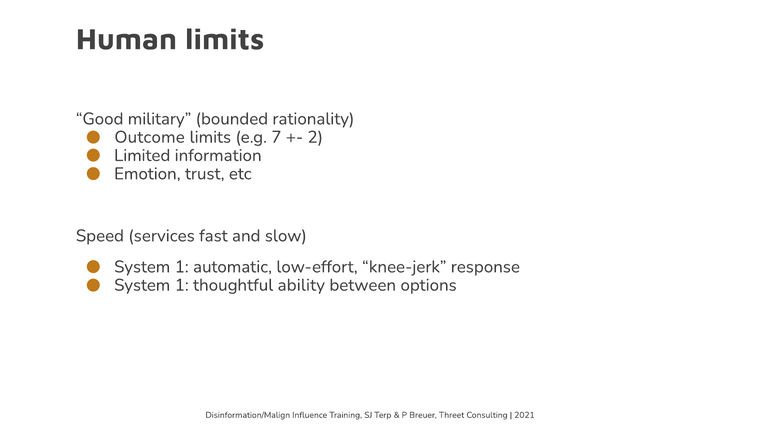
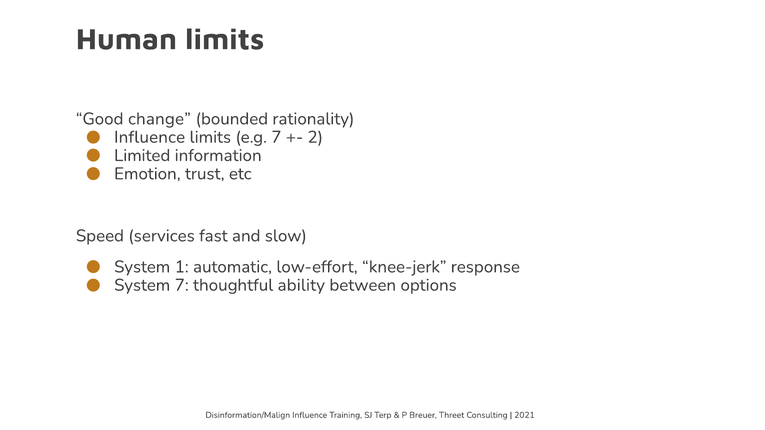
military: military -> change (159, 119)
Outcome: Outcome -> Influence (150, 137)
1: 1 -> 7 (182, 285)
